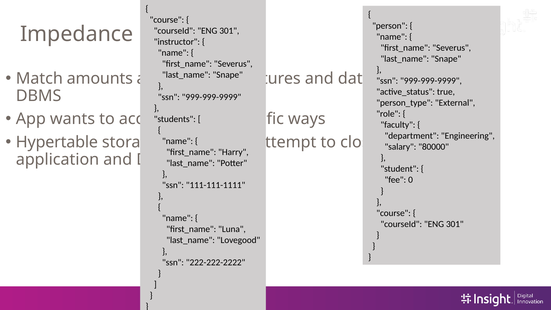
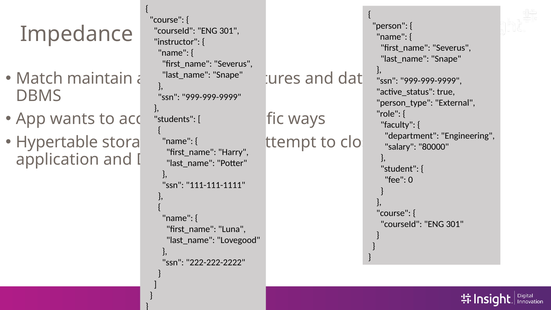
amounts: amounts -> maintain (100, 78)
